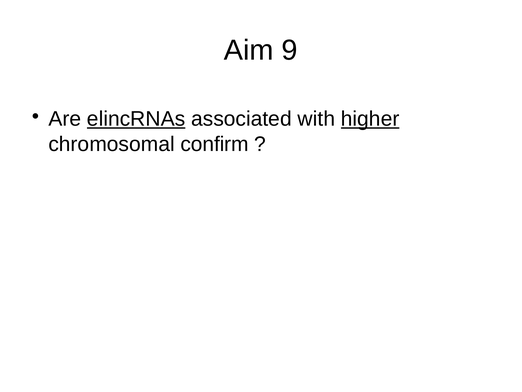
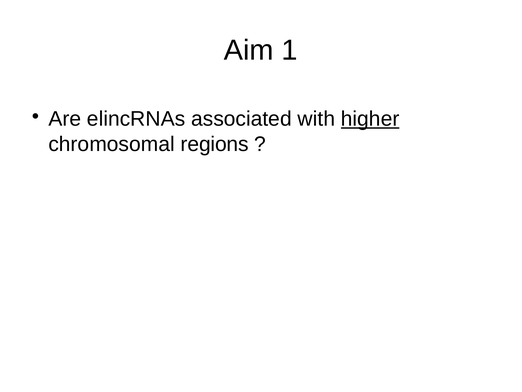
9: 9 -> 1 (290, 50)
elincRNAs underline: present -> none (136, 119)
confirm: confirm -> regions (215, 144)
